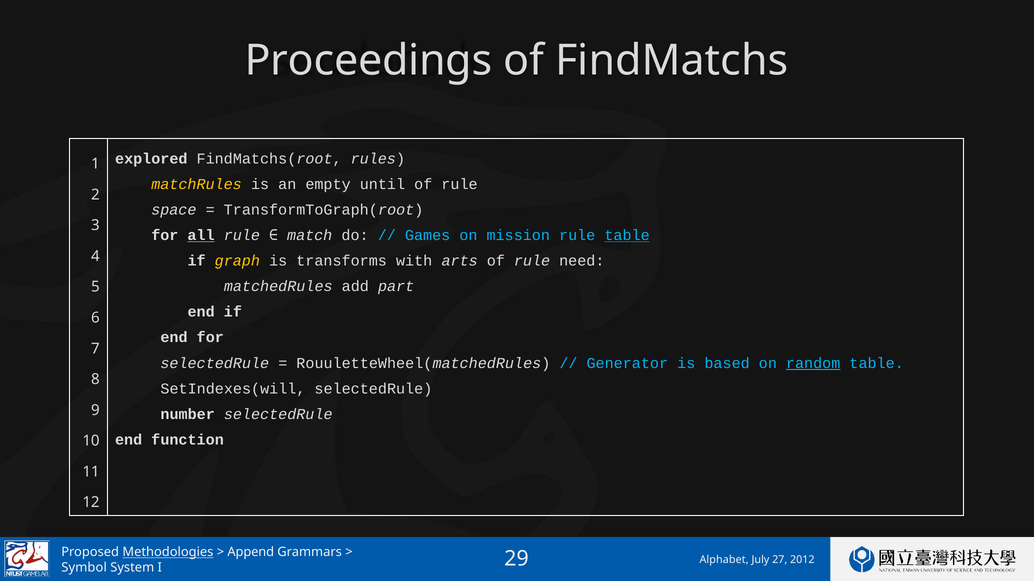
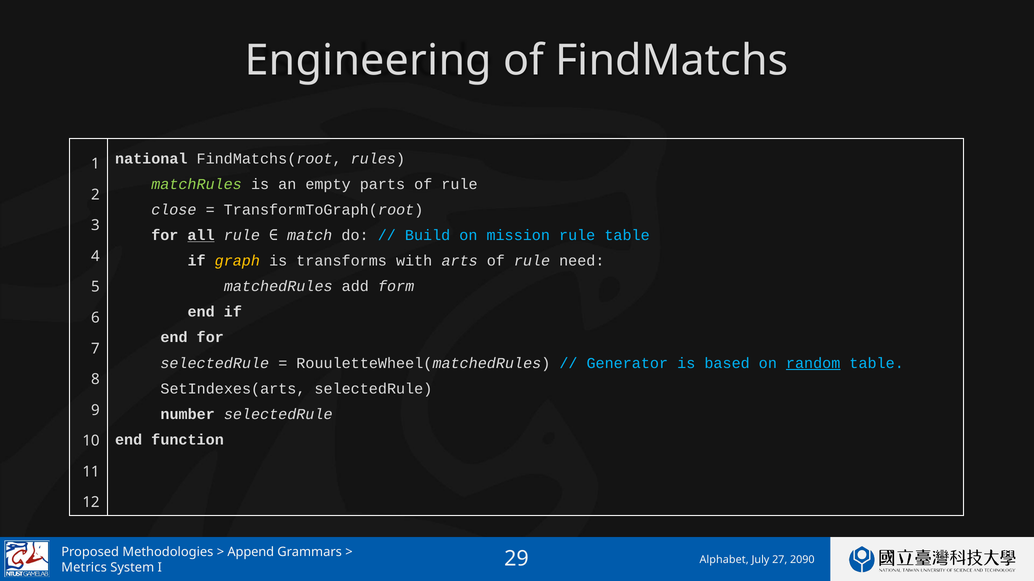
Proceedings: Proceedings -> Engineering (368, 60)
explored: explored -> national (151, 159)
matchRules colour: yellow -> light green (197, 184)
until: until -> parts (382, 184)
space: space -> close (174, 210)
Games: Games -> Build (428, 236)
table underline: present -> none (627, 236)
part: part -> form (396, 287)
SetIndexes(will: SetIndexes(will -> SetIndexes(arts (233, 389)
Methodologies underline: present -> none (168, 553)
2012: 2012 -> 2090 (802, 560)
Symbol: Symbol -> Metrics (84, 568)
